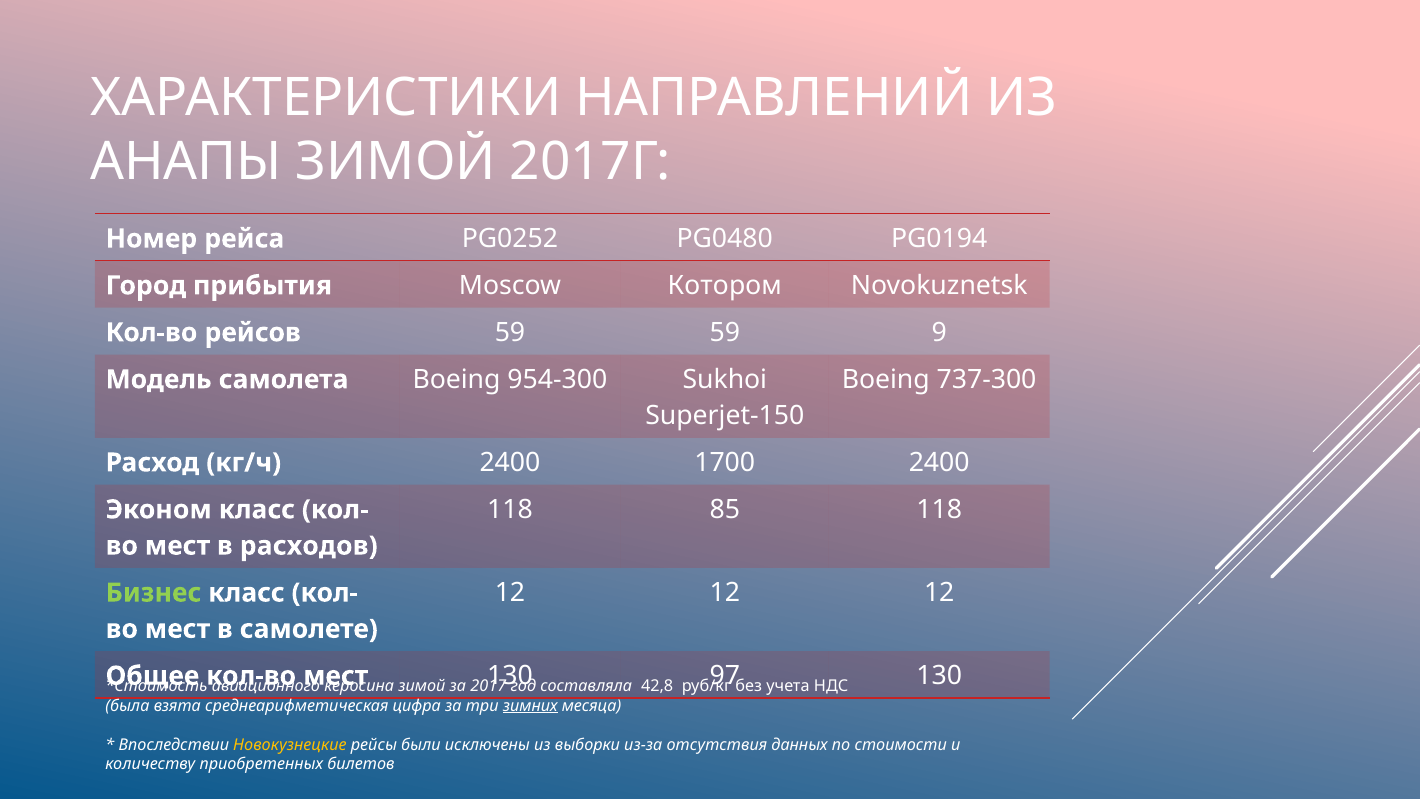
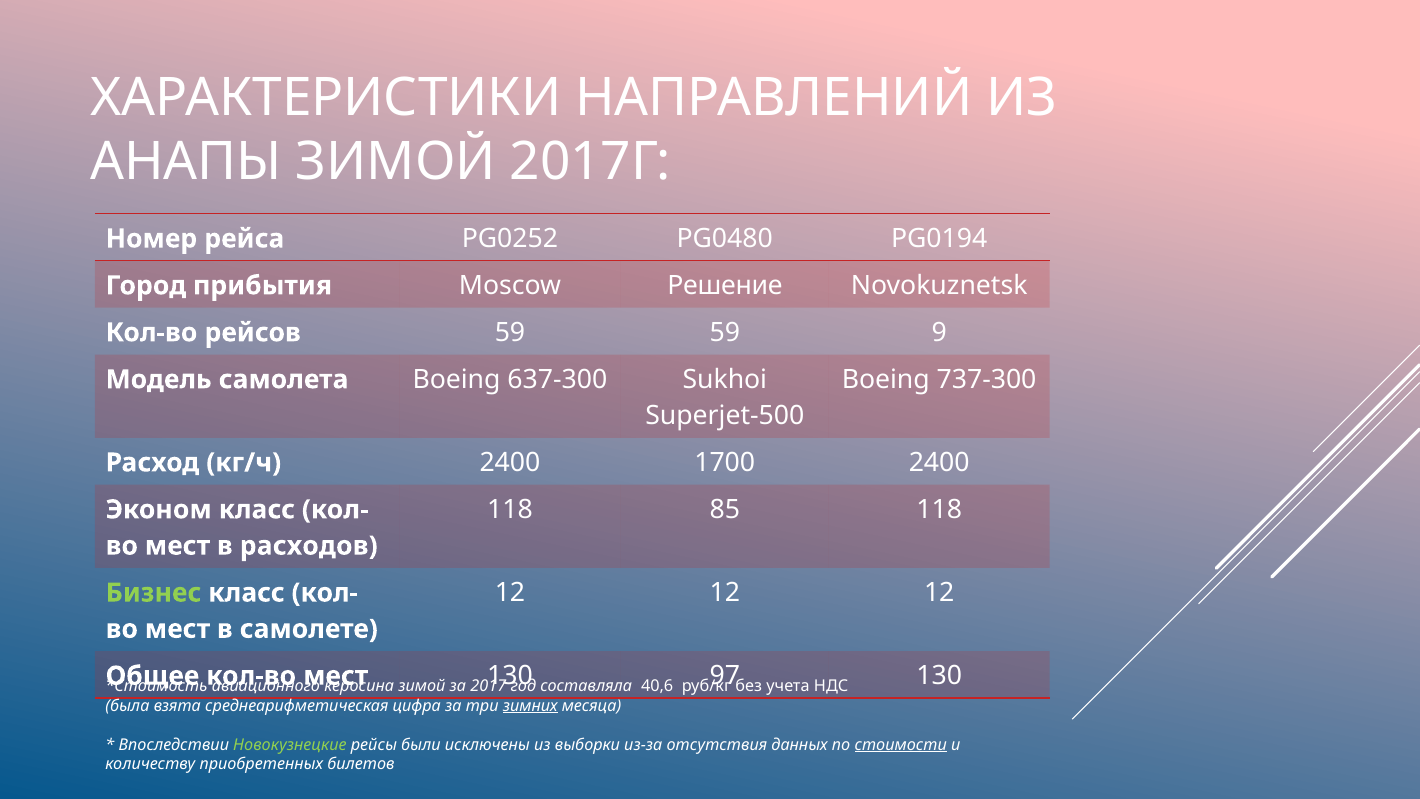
Котором: Котором -> Решение (725, 286)
954-300: 954-300 -> 637-300 (557, 379)
Superjet-150: Superjet-150 -> Superjet-500 (725, 416)
42,8: 42,8 -> 40,6 (657, 686)
Новокузнецкие colour: yellow -> light green (290, 744)
стоимости underline: none -> present (901, 744)
